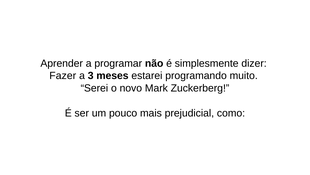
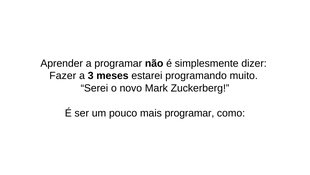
mais prejudicial: prejudicial -> programar (189, 113)
